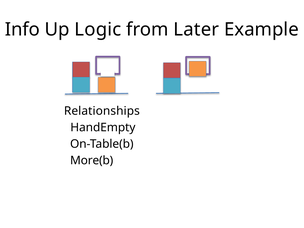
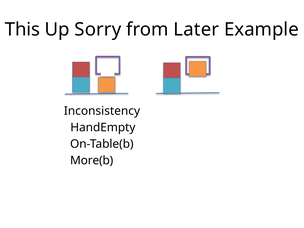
Info: Info -> This (22, 29)
Logic: Logic -> Sorry (98, 29)
Relationships: Relationships -> Inconsistency (102, 111)
